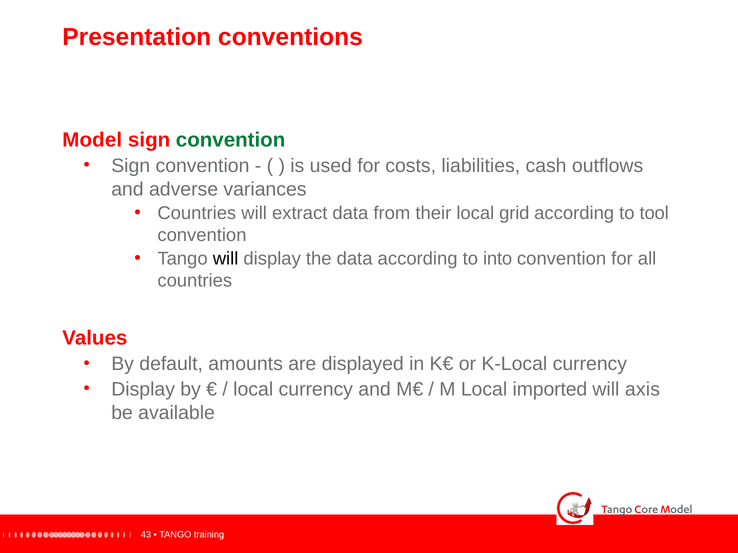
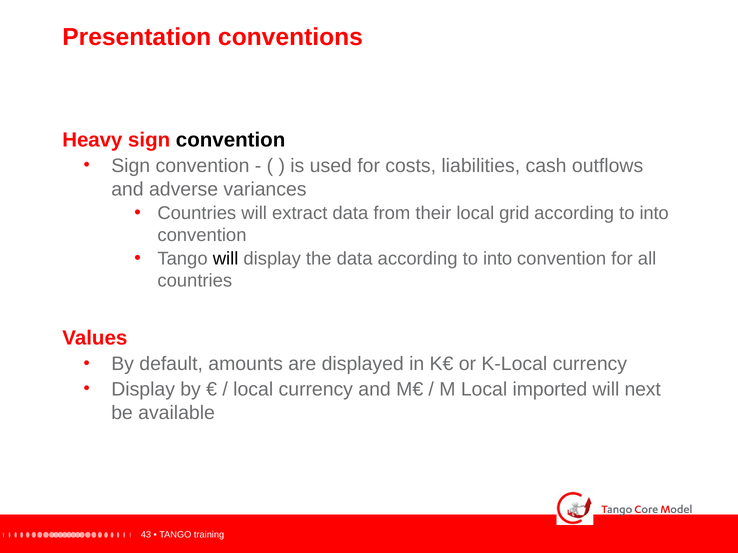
Model: Model -> Heavy (92, 140)
convention colour: green -> black (231, 140)
tool: tool -> into (654, 213)
axis: axis -> next (643, 390)
